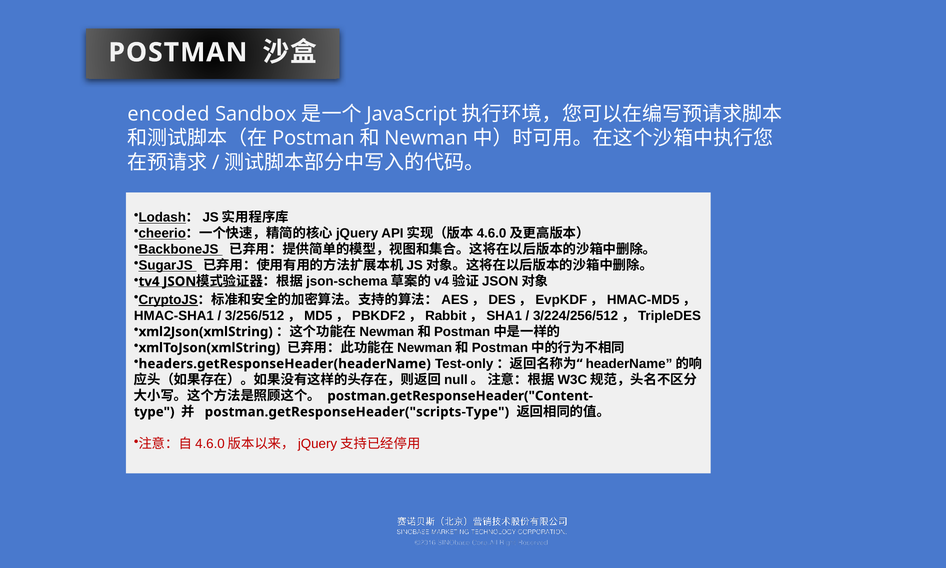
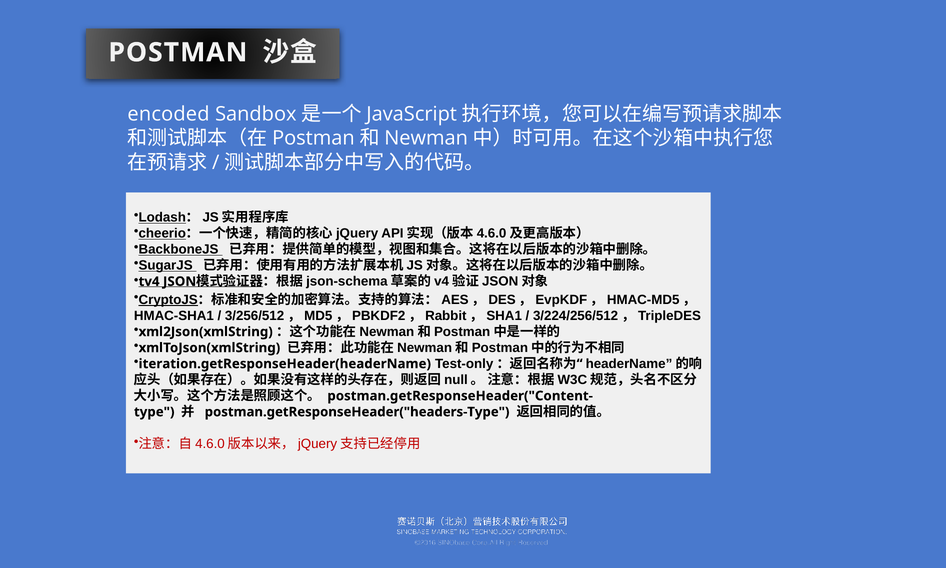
headers.getResponseHeader(headerName: headers.getResponseHeader(headerName -> iteration.getResponseHeader(headerName (285, 364)
postman.getResponseHeader("scripts-Type: postman.getResponseHeader("scripts-Type -> postman.getResponseHeader("headers-Type (357, 412)
